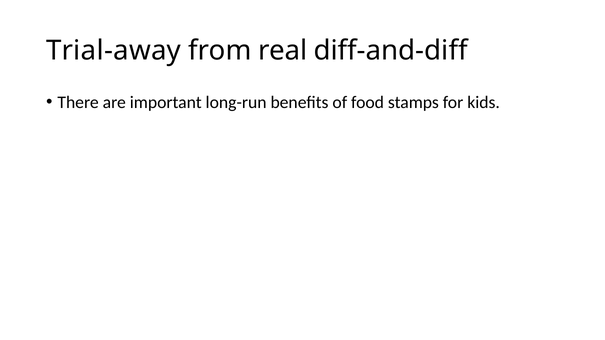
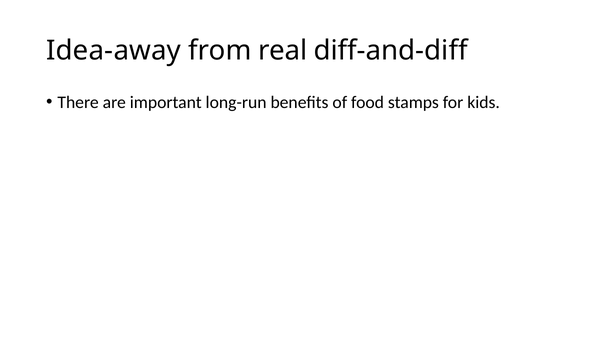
Trial-away: Trial-away -> Idea-away (114, 51)
